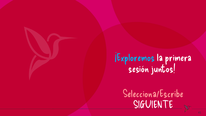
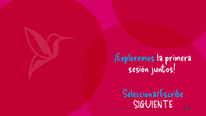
Selecciona/Escribe colour: pink -> light blue (153, 94)
